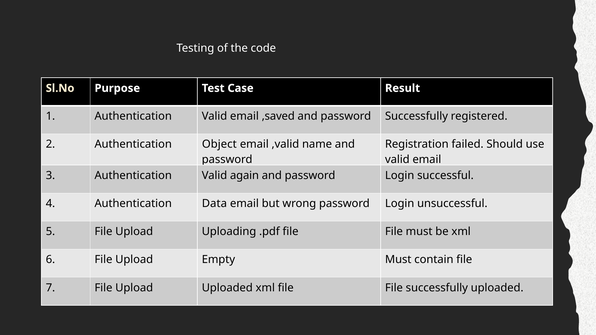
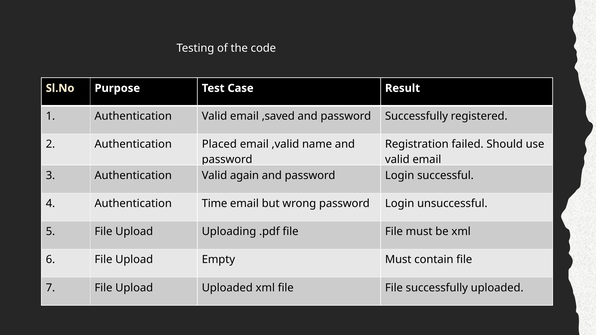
Object: Object -> Placed (219, 144)
Data: Data -> Time (215, 204)
